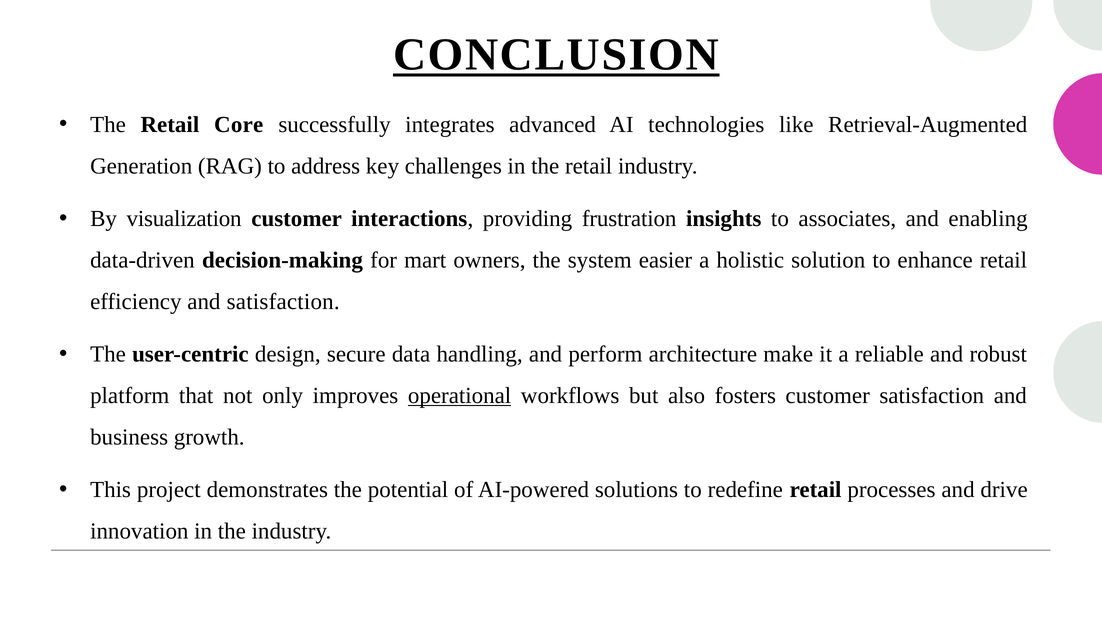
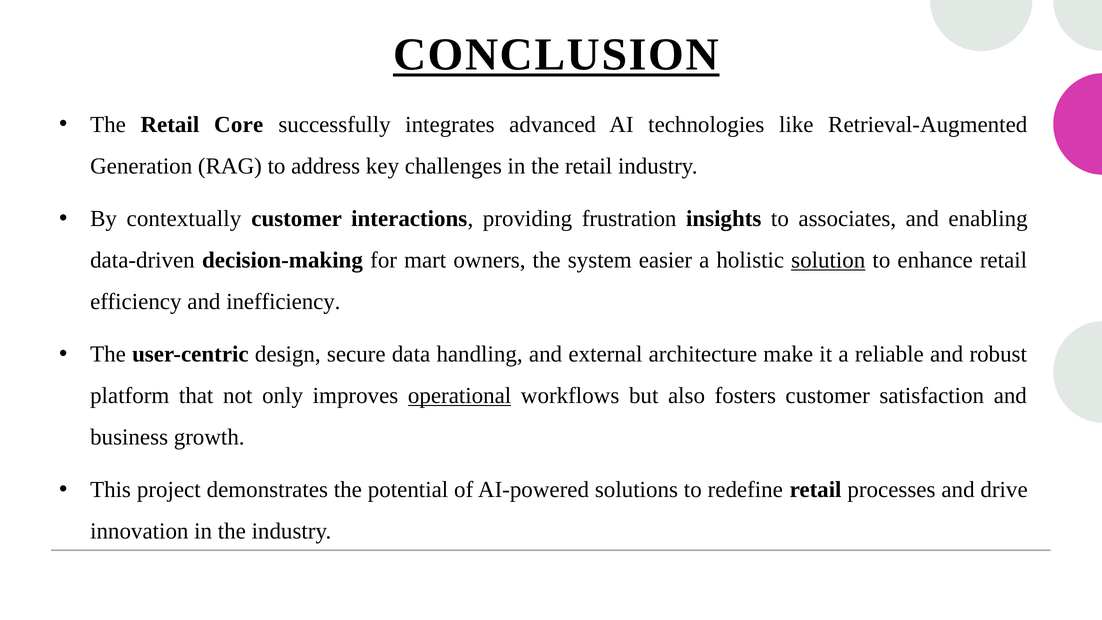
visualization: visualization -> contextually (184, 219)
solution underline: none -> present (828, 260)
and satisfaction: satisfaction -> inefficiency (283, 301)
perform: perform -> external (605, 354)
